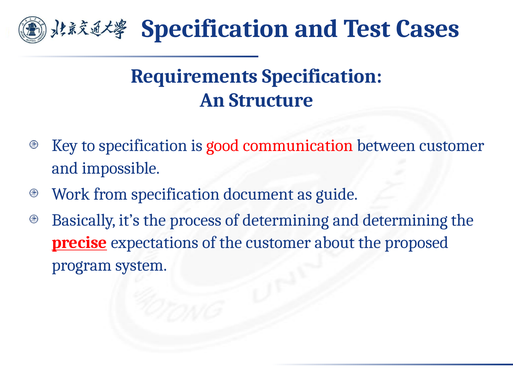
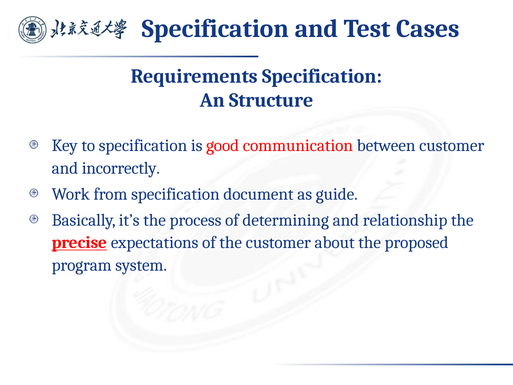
impossible: impossible -> incorrectly (121, 168)
and determining: determining -> relationship (405, 220)
